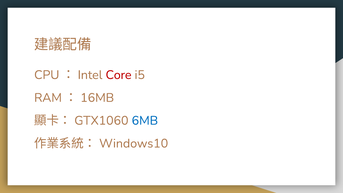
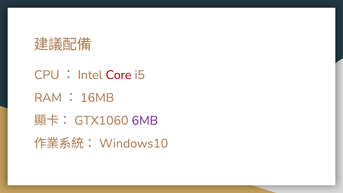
6MB colour: blue -> purple (145, 121)
